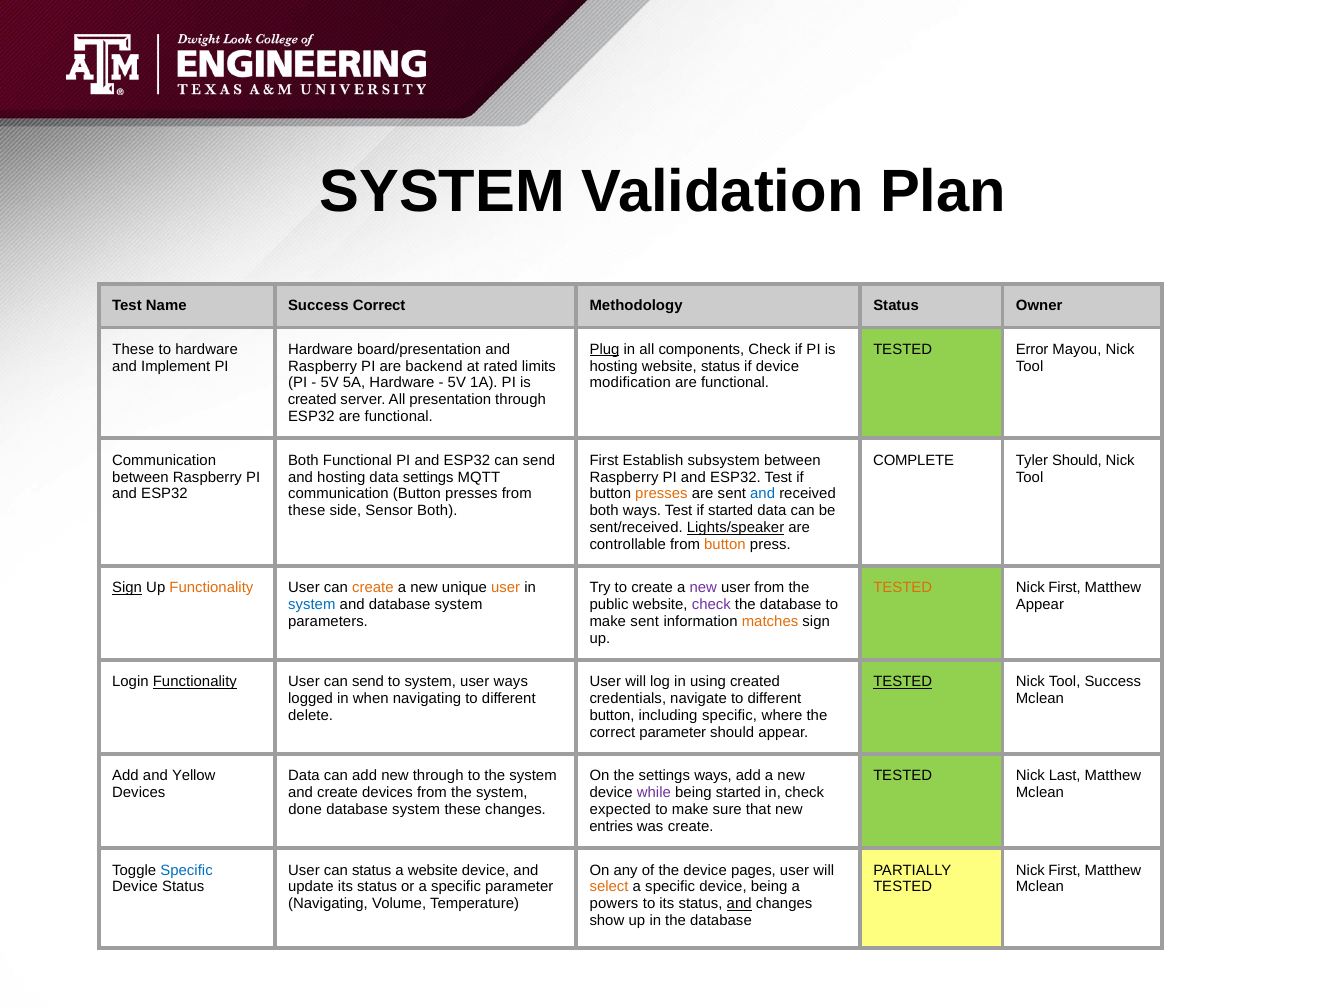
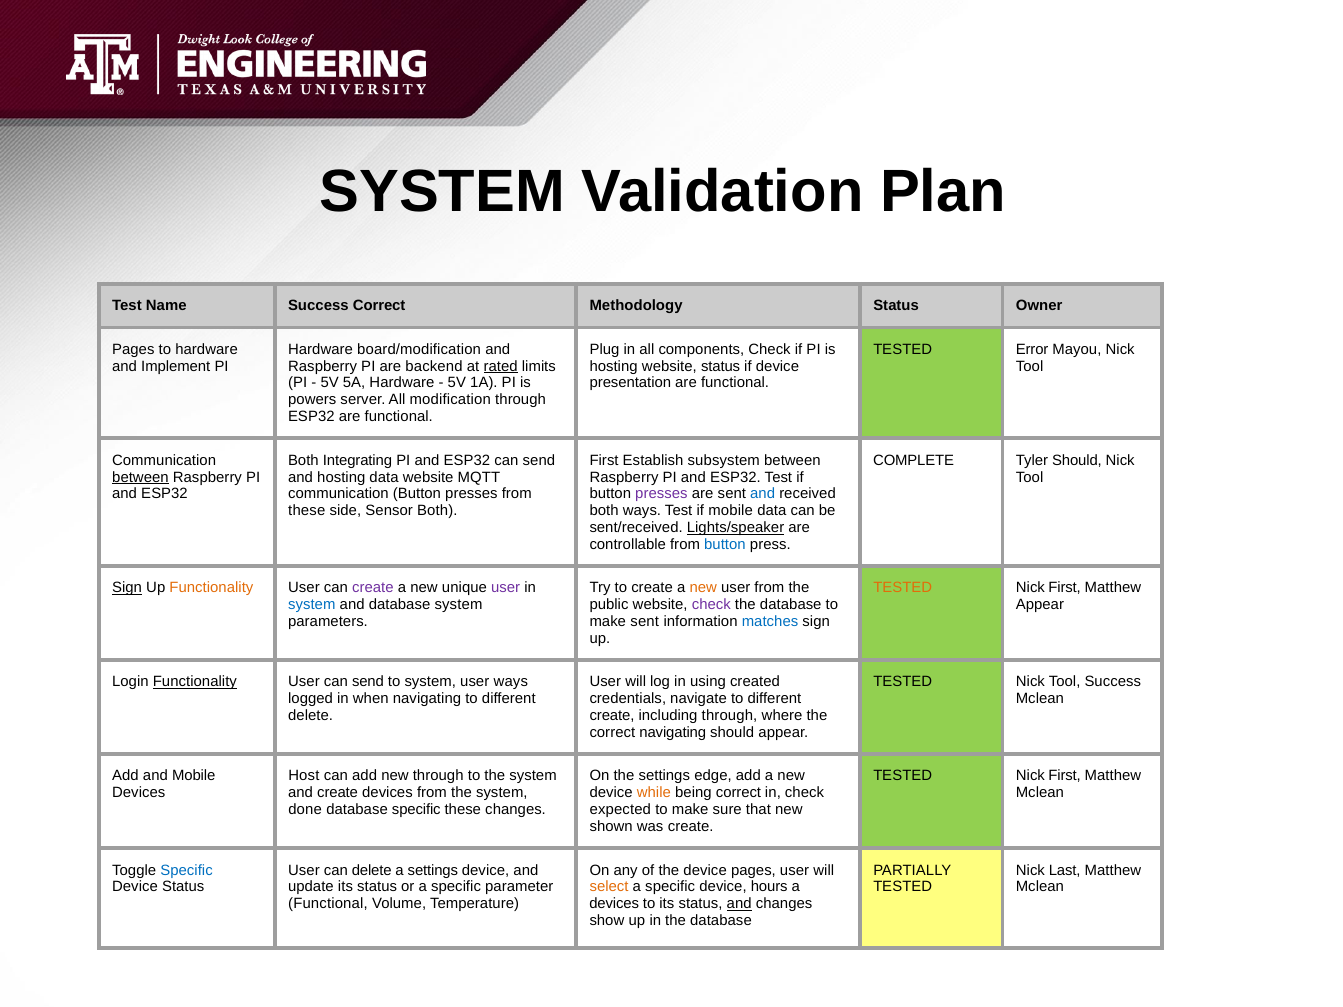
These: These -> Pages (133, 350)
board/presentation: board/presentation -> board/modification (419, 350)
Plug underline: present -> none (604, 350)
rated underline: none -> present (501, 366)
modification: modification -> presentation (630, 383)
created: created -> powers (312, 400)
presentation: presentation -> modification (450, 400)
Both Functional: Functional -> Integrating (358, 460)
between underline: none -> present (140, 477)
data settings: settings -> website (428, 477)
presses colour: orange -> purple (661, 494)
if started: started -> mobile (731, 511)
button colour: orange -> blue (725, 544)
create colour: orange -> purple (373, 588)
user colour: orange -> purple (506, 588)
new colour: purple -> orange (703, 588)
matches colour: orange -> blue (770, 622)
TESTED underline: present -> none (903, 682)
button: button -> create (612, 716)
including specific: specific -> through (730, 716)
correct parameter: parameter -> navigating (673, 733)
and Yellow: Yellow -> Mobile (194, 776)
Data: Data -> Host (304, 776)
settings ways: ways -> edge (713, 776)
Last: Last -> First (1065, 776)
while colour: purple -> orange (654, 793)
being started: started -> correct (738, 793)
system: system -> specific (416, 810)
entries: entries -> shown (611, 827)
can status: status -> delete (372, 870)
a website: website -> settings (433, 870)
First: First -> Last (1065, 870)
device being: being -> hours (769, 887)
Navigating: Navigating -> Functional (328, 904)
powers: powers -> devices (614, 904)
